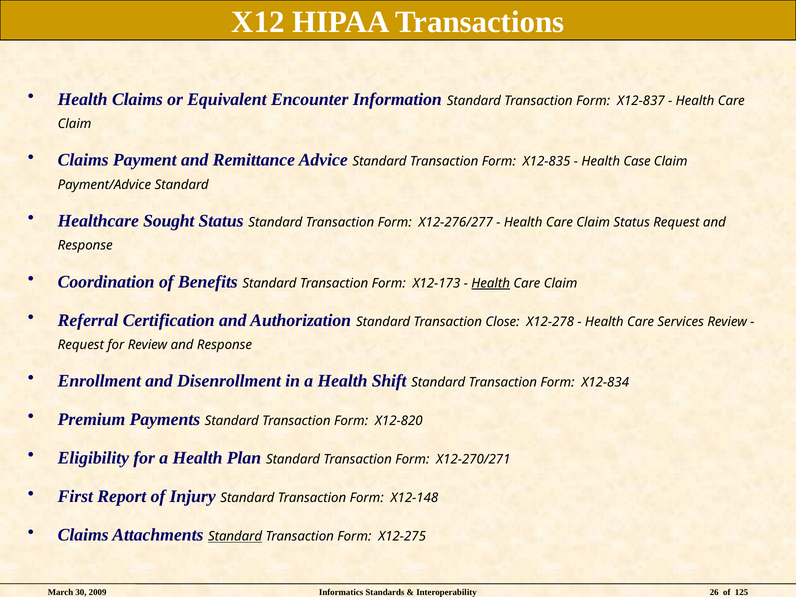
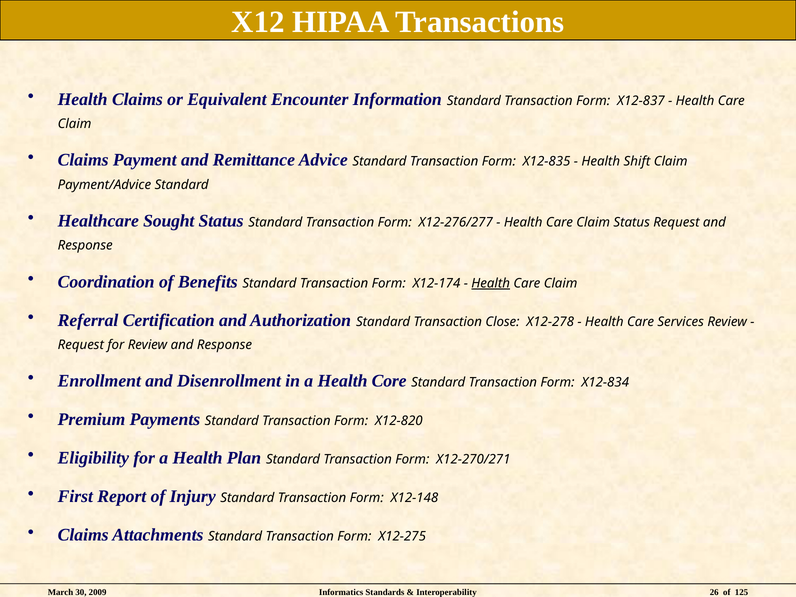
Case: Case -> Shift (637, 162)
X12-173: X12-173 -> X12-174 (436, 283)
Shift: Shift -> Core (389, 381)
Standard underline: present -> none (235, 537)
